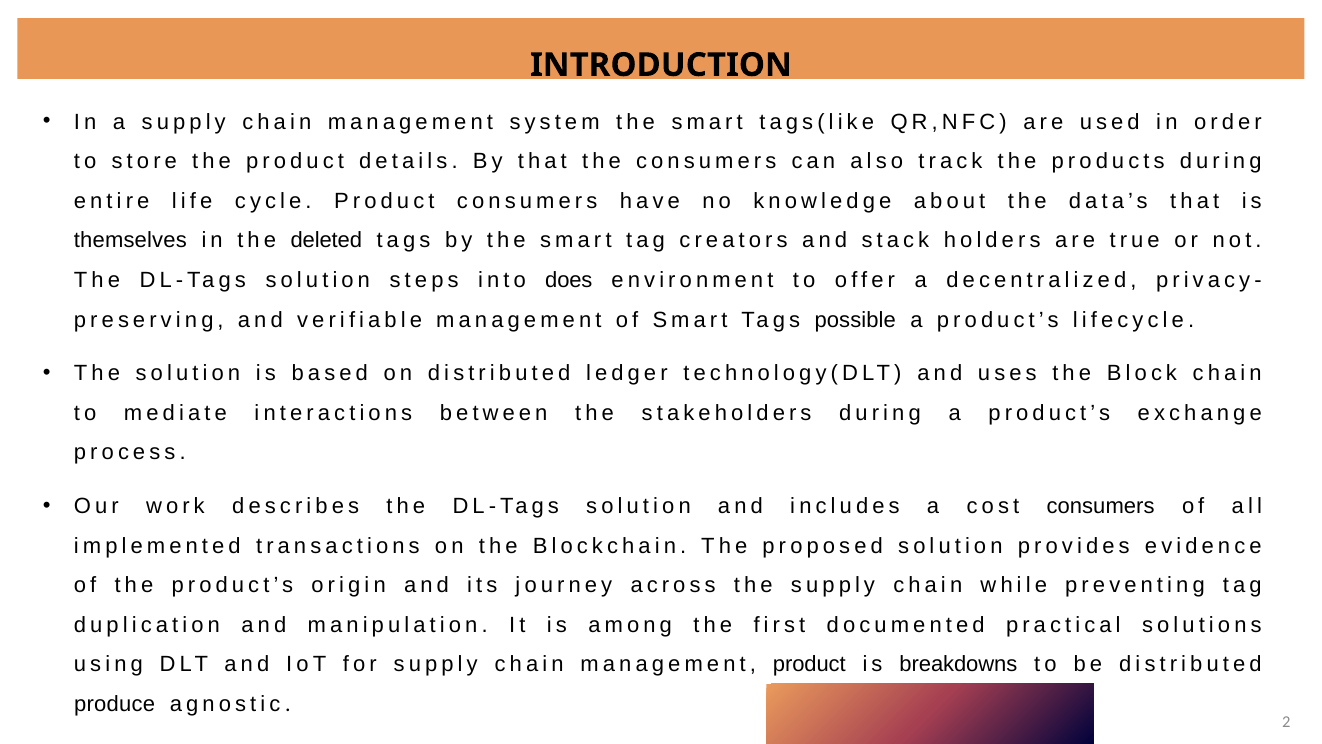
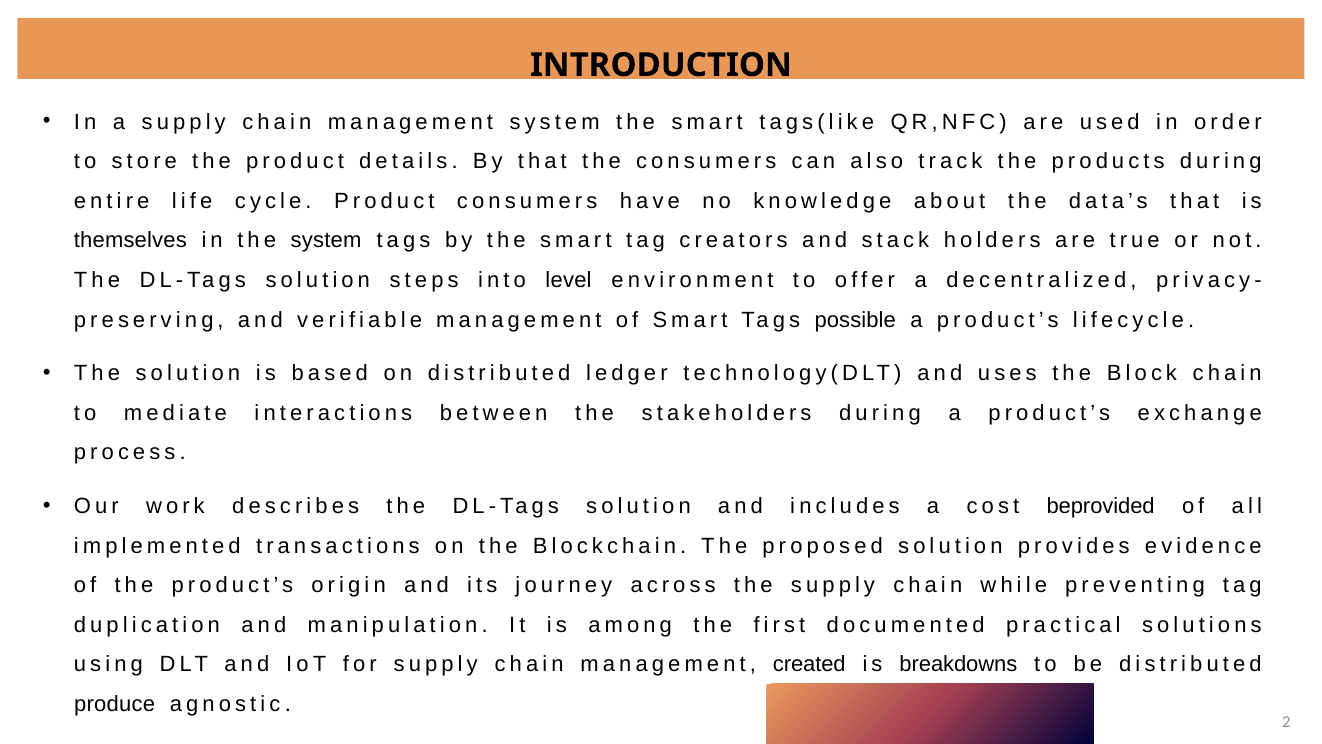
the deleted: deleted -> system (326, 241)
does: does -> level (569, 280)
cost consumers: consumers -> beprovided (1101, 506)
management product: product -> created (809, 664)
